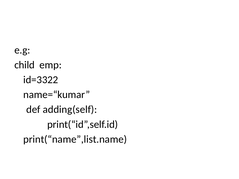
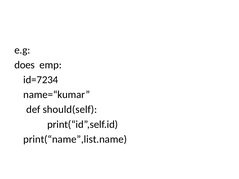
child: child -> does (25, 65)
id=3322: id=3322 -> id=7234 (41, 80)
adding(self: adding(self -> should(self (70, 110)
